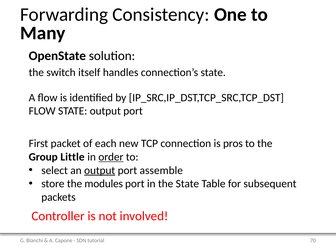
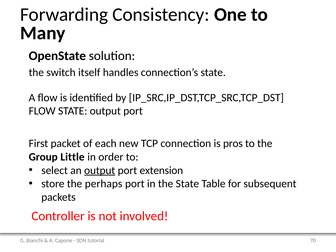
order underline: present -> none (111, 157)
assemble: assemble -> extension (161, 170)
modules: modules -> perhaps (104, 184)
